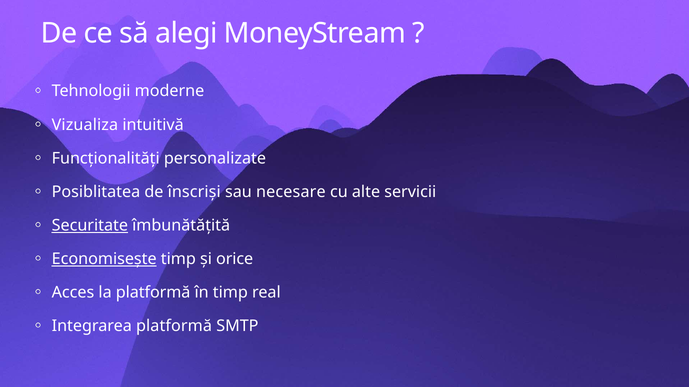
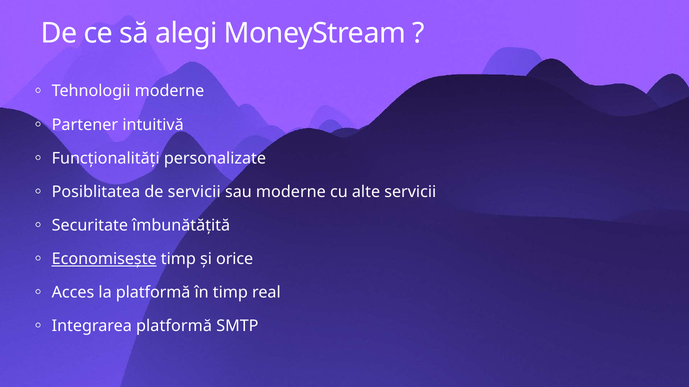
Vizualiza: Vizualiza -> Partener (85, 125)
de înscriși: înscriși -> servicii (194, 192)
sau necesare: necesare -> moderne (291, 192)
Securitate underline: present -> none (90, 226)
